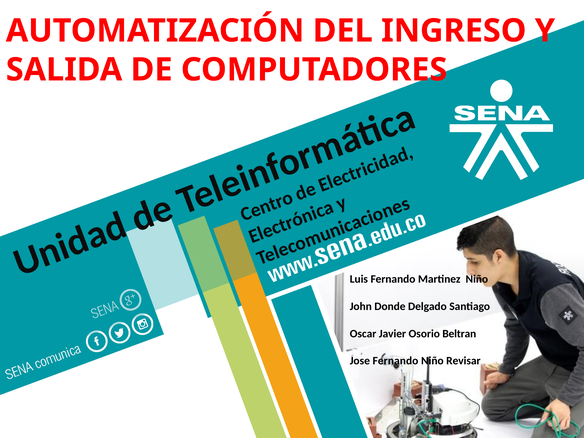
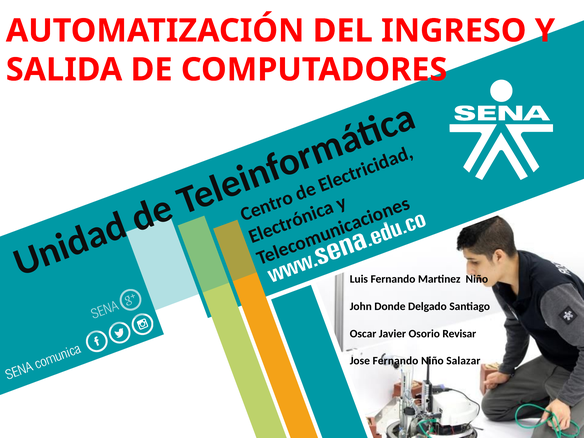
Beltran: Beltran -> Revisar (459, 334)
Revisar: Revisar -> Salazar (463, 361)
